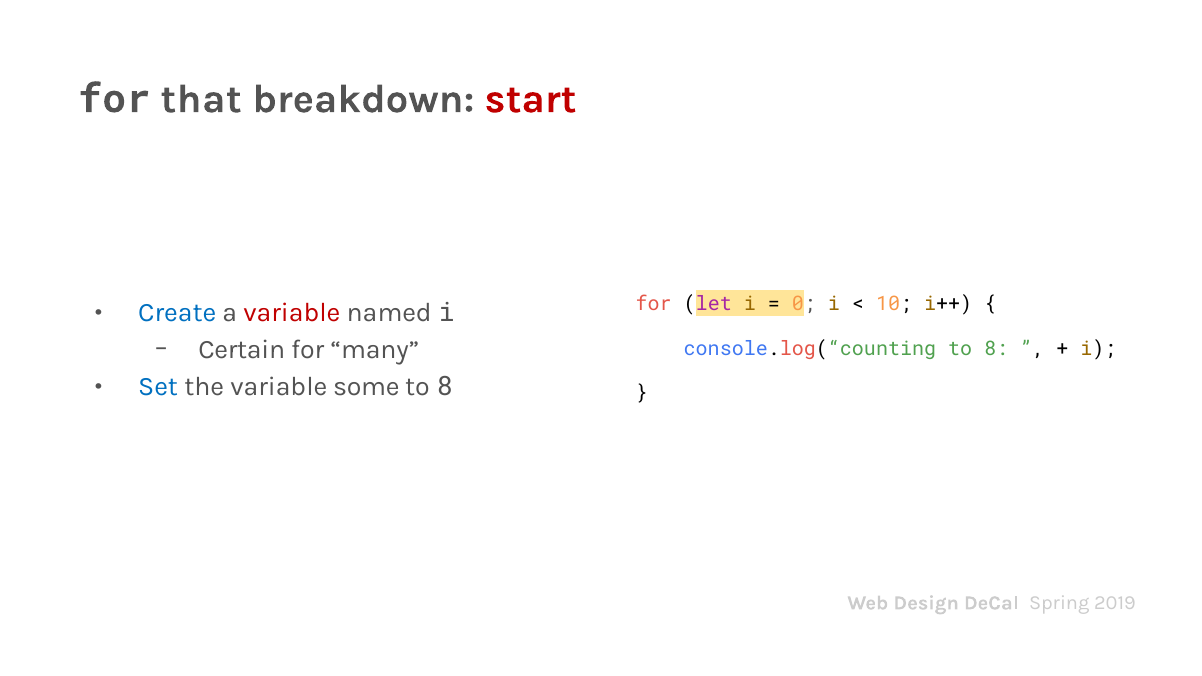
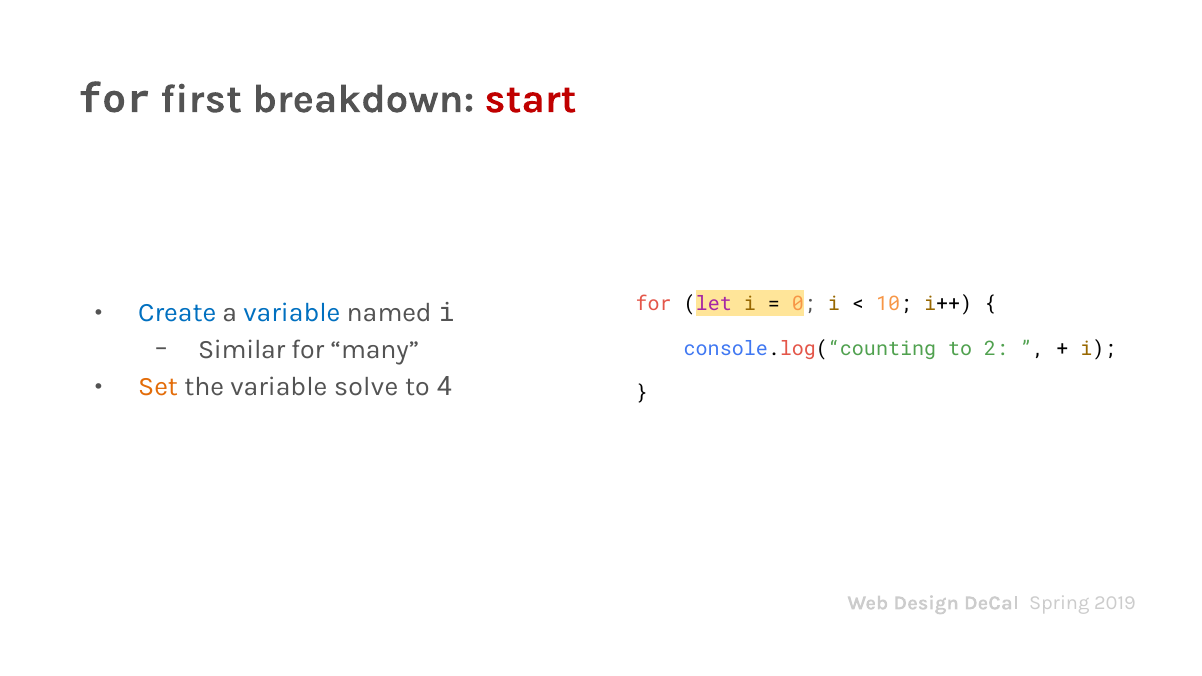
that: that -> first (201, 99)
variable colour: red -> blue (292, 313)
Certain: Certain -> Similar (242, 350)
console.log(“counting to 8: 8 -> 2 (996, 349)
Set colour: blue -> orange (158, 387)
some: some -> solve (366, 387)
8: 8 -> 4 (445, 387)
